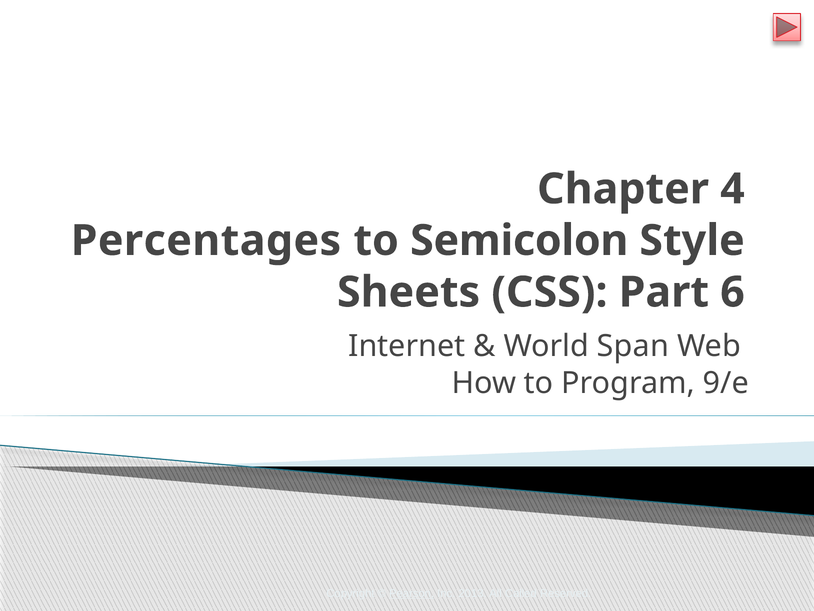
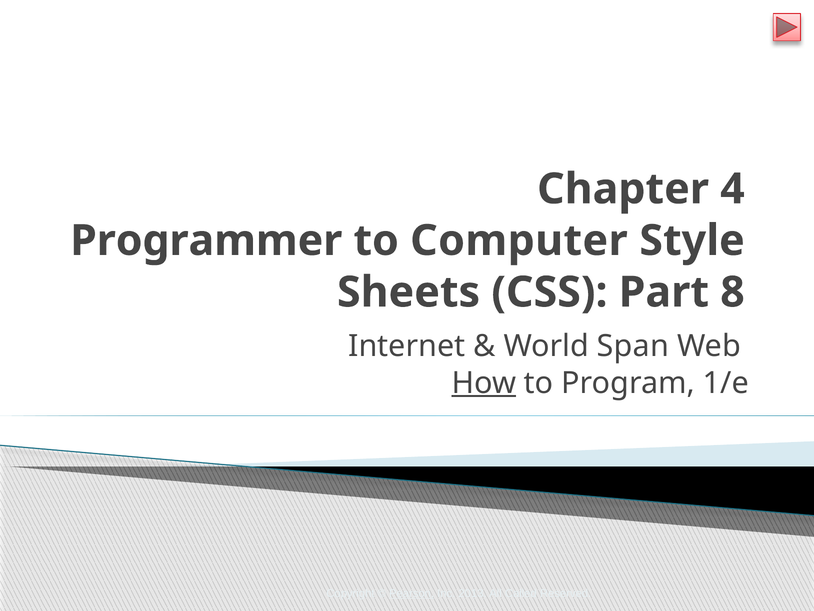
Percentages: Percentages -> Programmer (206, 241)
Semicolon: Semicolon -> Computer (519, 241)
6: 6 -> 8 (732, 292)
How underline: none -> present (484, 383)
9/e: 9/e -> 1/e (726, 383)
